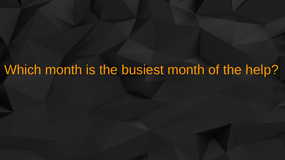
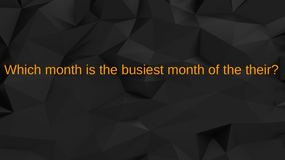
help: help -> their (262, 70)
